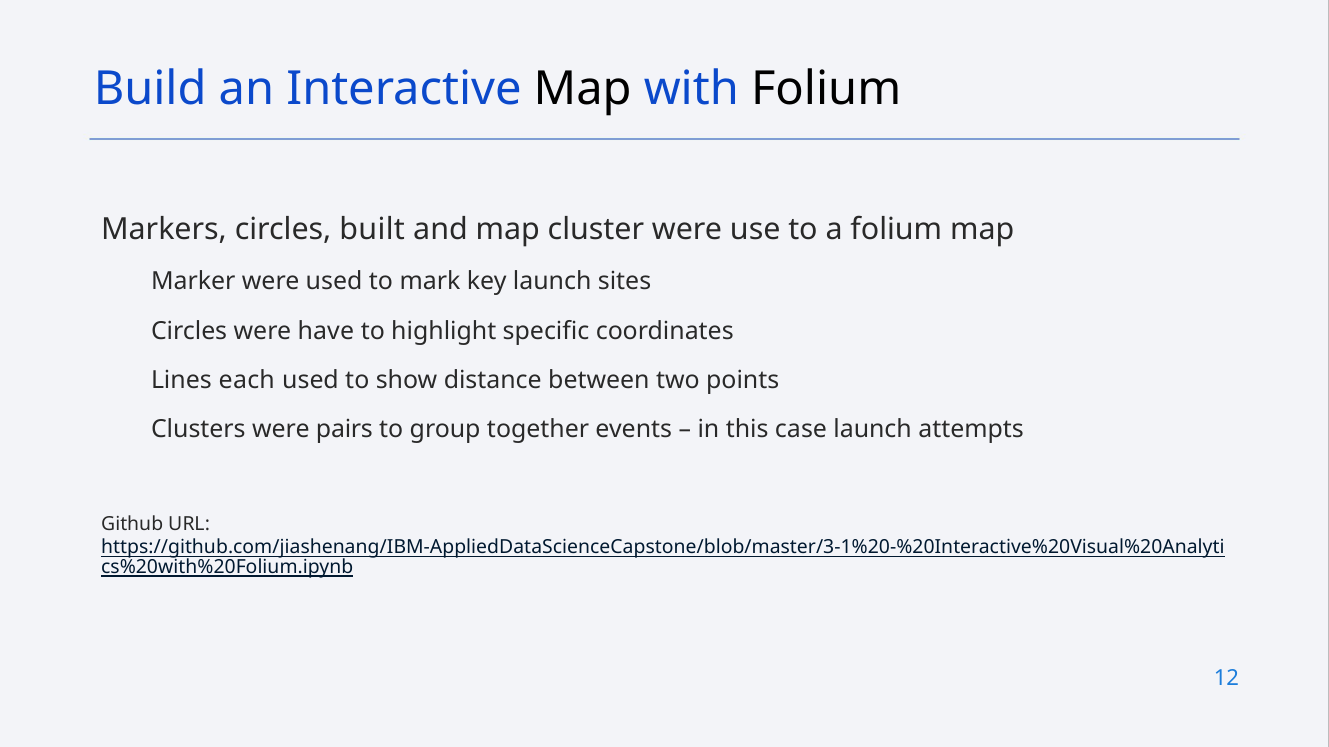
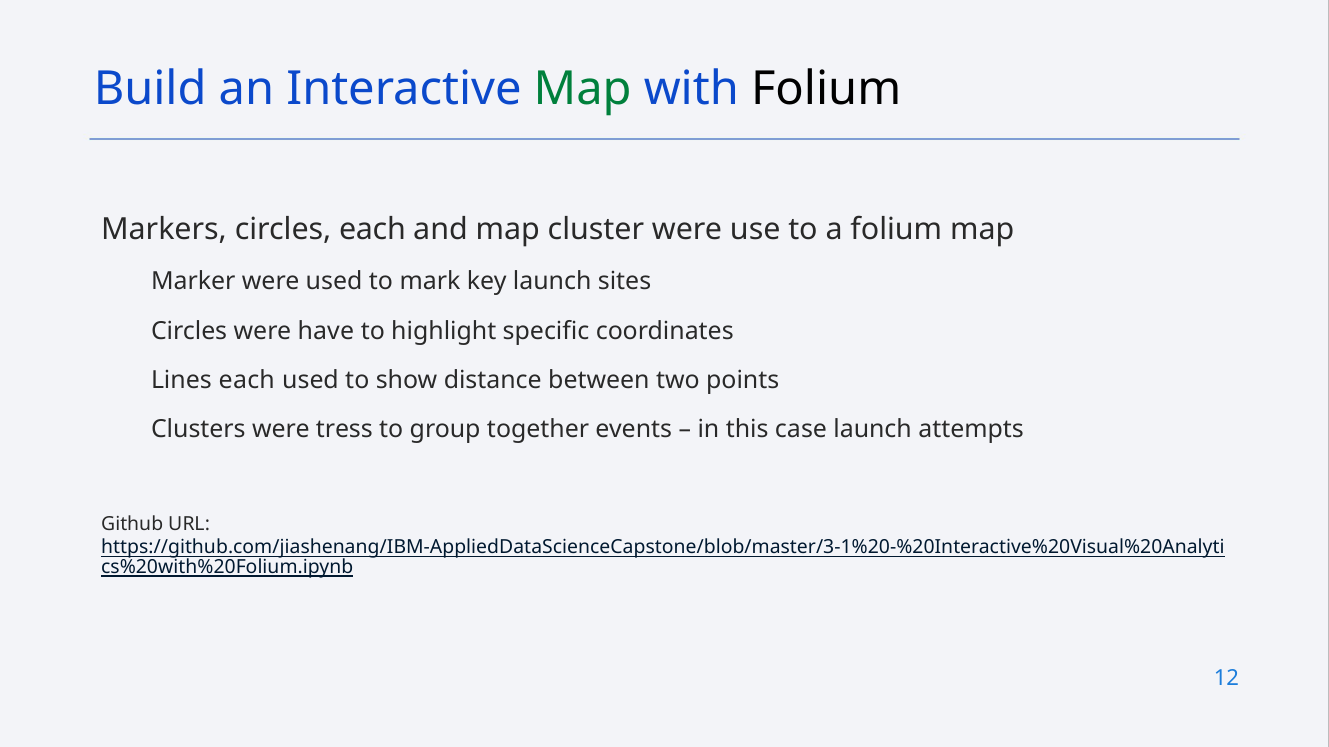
Map colour: black -> green (583, 89)
circles built: built -> each (372, 230)
pairs: pairs -> tress (344, 430)
